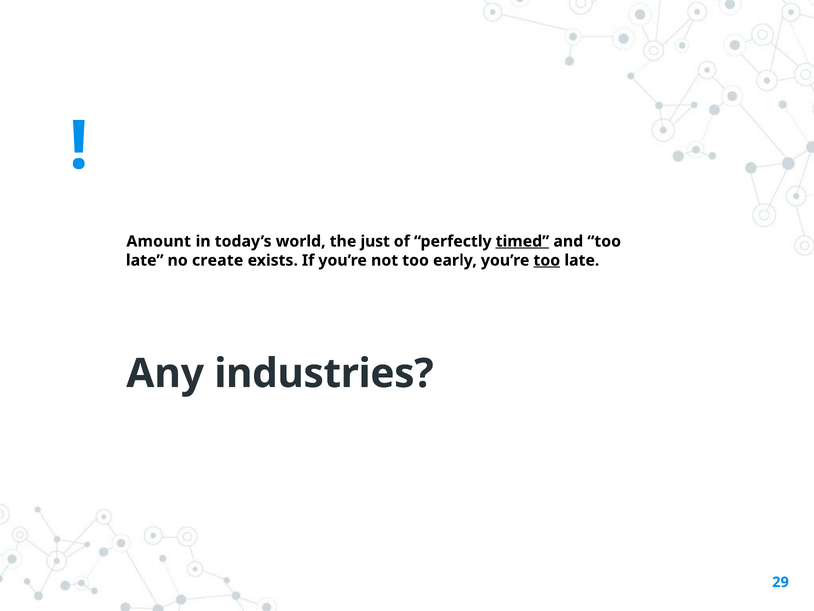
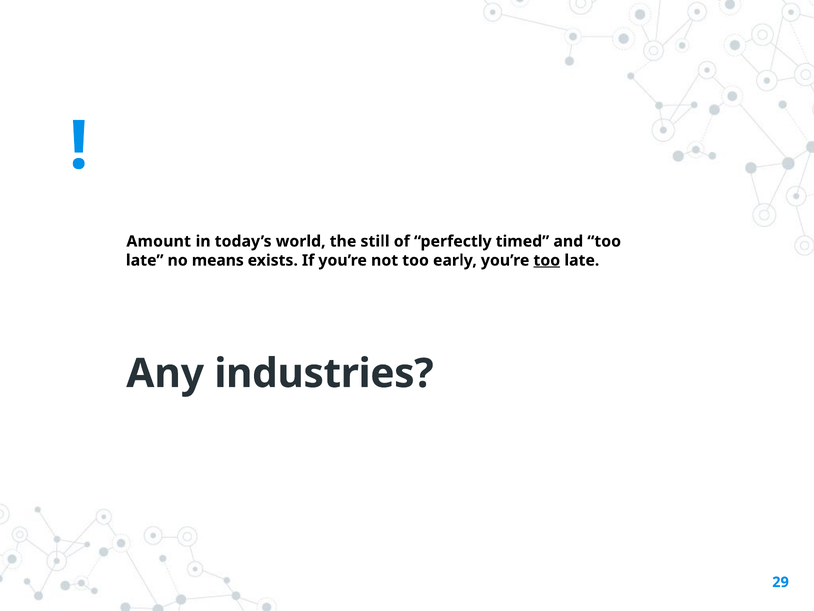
just: just -> still (375, 241)
timed underline: present -> none (522, 241)
create: create -> means (218, 260)
